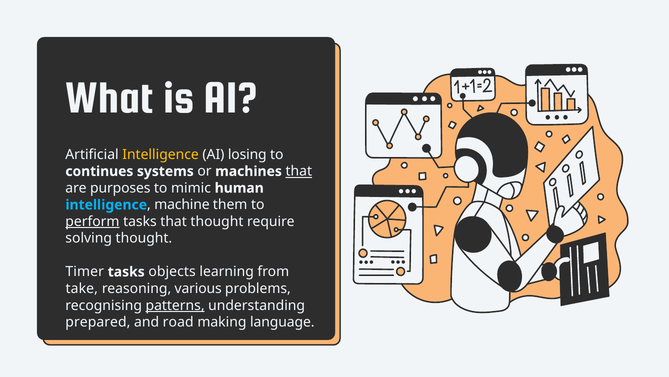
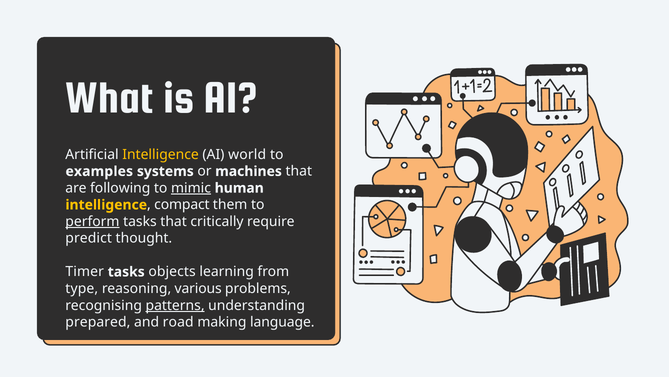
losing: losing -> world (247, 154)
continues: continues -> examples (99, 171)
that underline: present -> none (299, 171)
purposes: purposes -> following (120, 188)
mimic underline: none -> present (191, 188)
intelligence colour: light blue -> yellow (106, 204)
machine: machine -> compact (182, 204)
that thought: thought -> critically (217, 221)
solving: solving -> predict (89, 238)
take: take -> type (82, 288)
